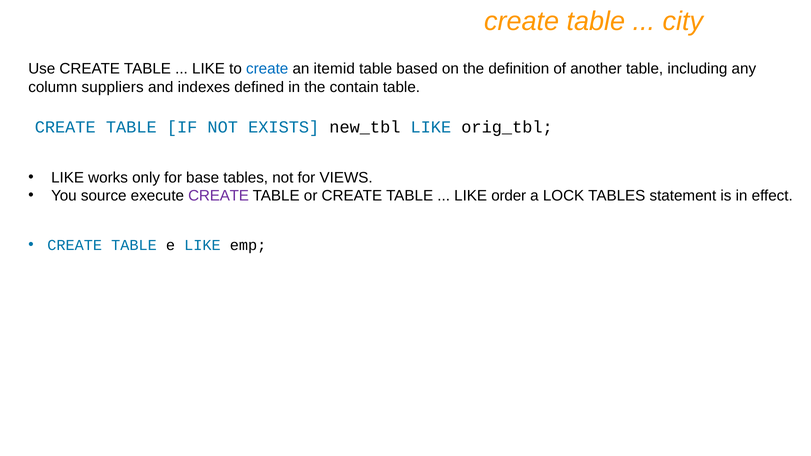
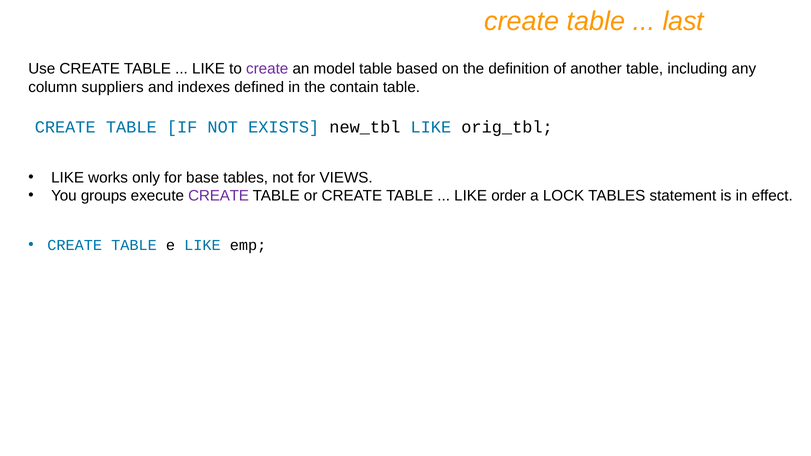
city: city -> last (683, 21)
create colour: blue -> purple (267, 69)
itemid: itemid -> model (334, 69)
source: source -> groups (104, 196)
